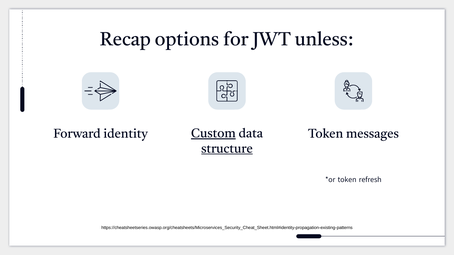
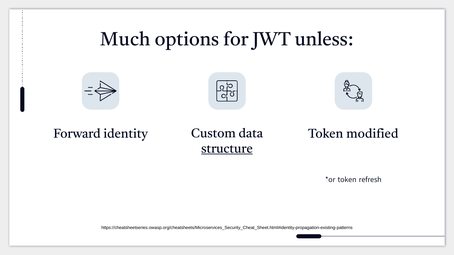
Recap: Recap -> Much (125, 39)
Custom underline: present -> none (213, 134)
messages: messages -> modified (372, 134)
